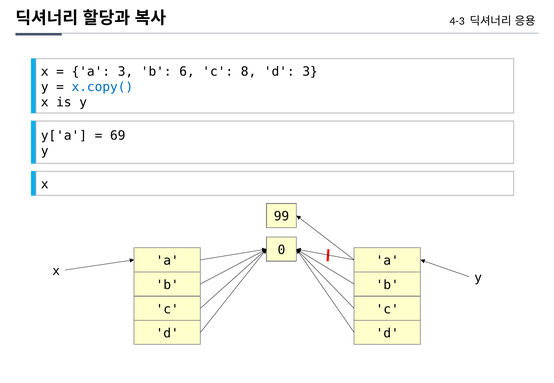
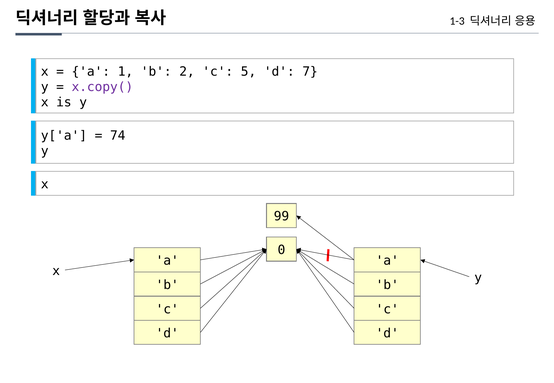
4-3: 4-3 -> 1-3 (457, 21)
a 3: 3 -> 1 (125, 72)
6: 6 -> 2 (187, 72)
8: 8 -> 5 (248, 72)
d 3: 3 -> 7 (310, 72)
x.copy( colour: blue -> purple (102, 87)
69: 69 -> 74 (118, 136)
